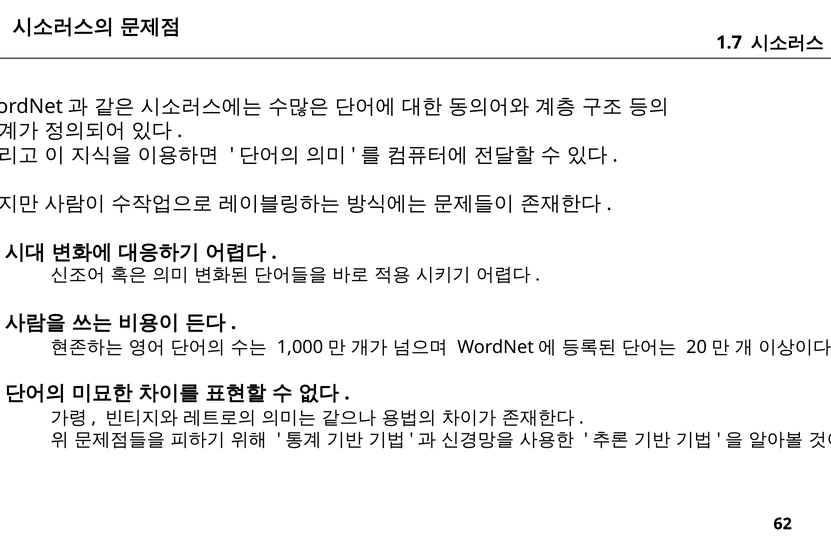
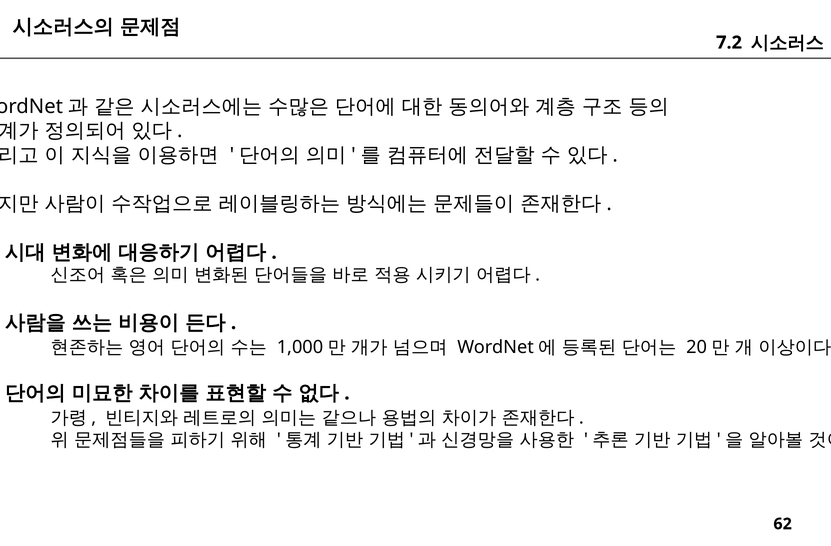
1.7: 1.7 -> 7.2 (729, 43)
